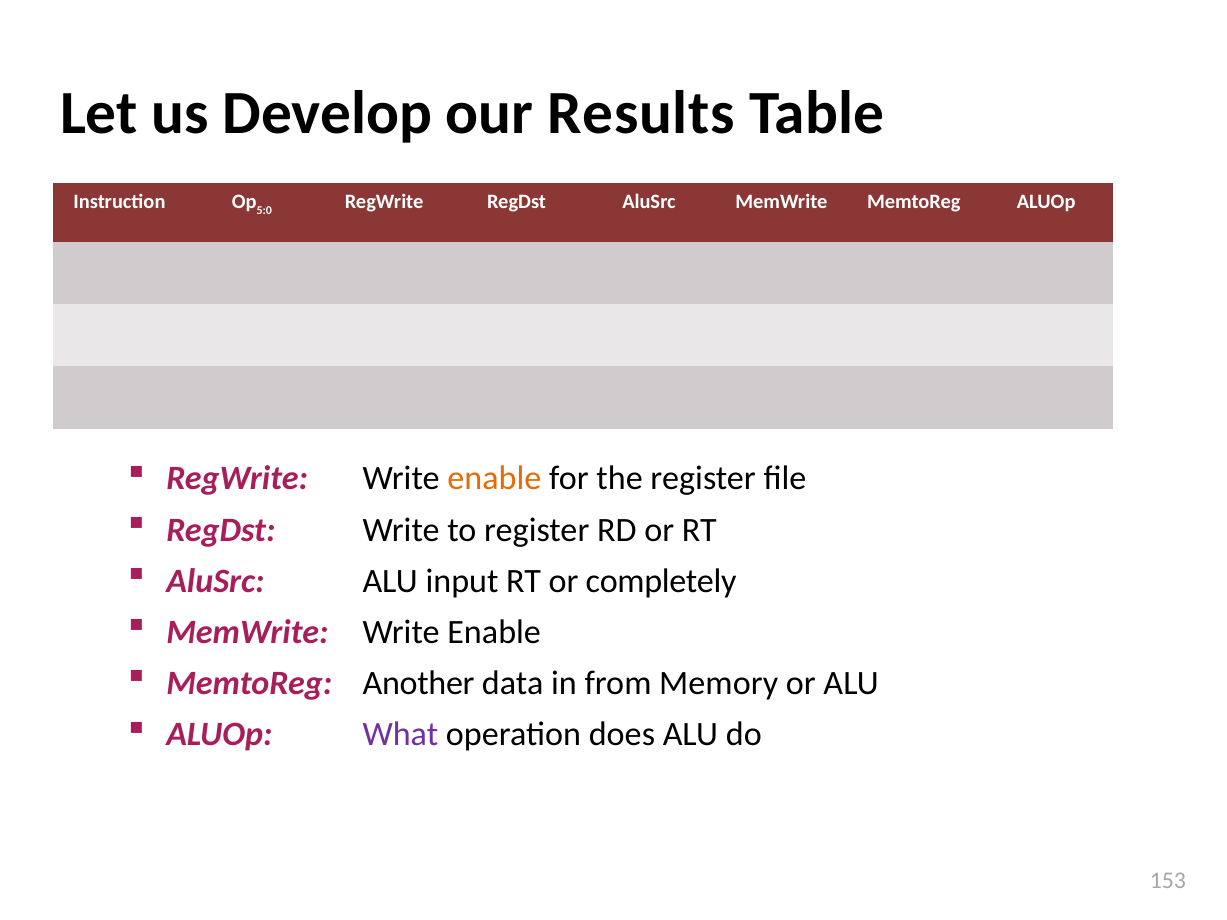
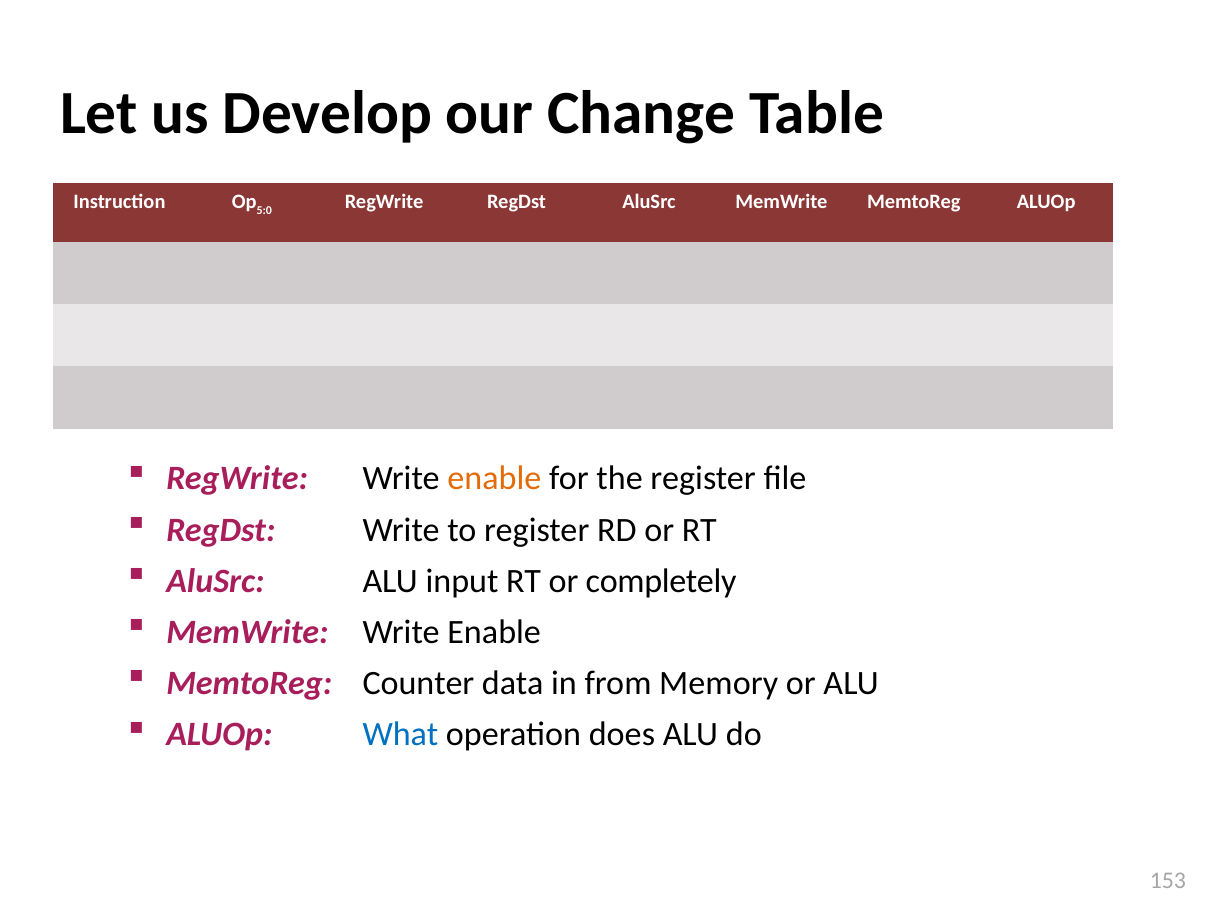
Results: Results -> Change (641, 114)
Another: Another -> Counter (418, 683)
What colour: purple -> blue (400, 735)
